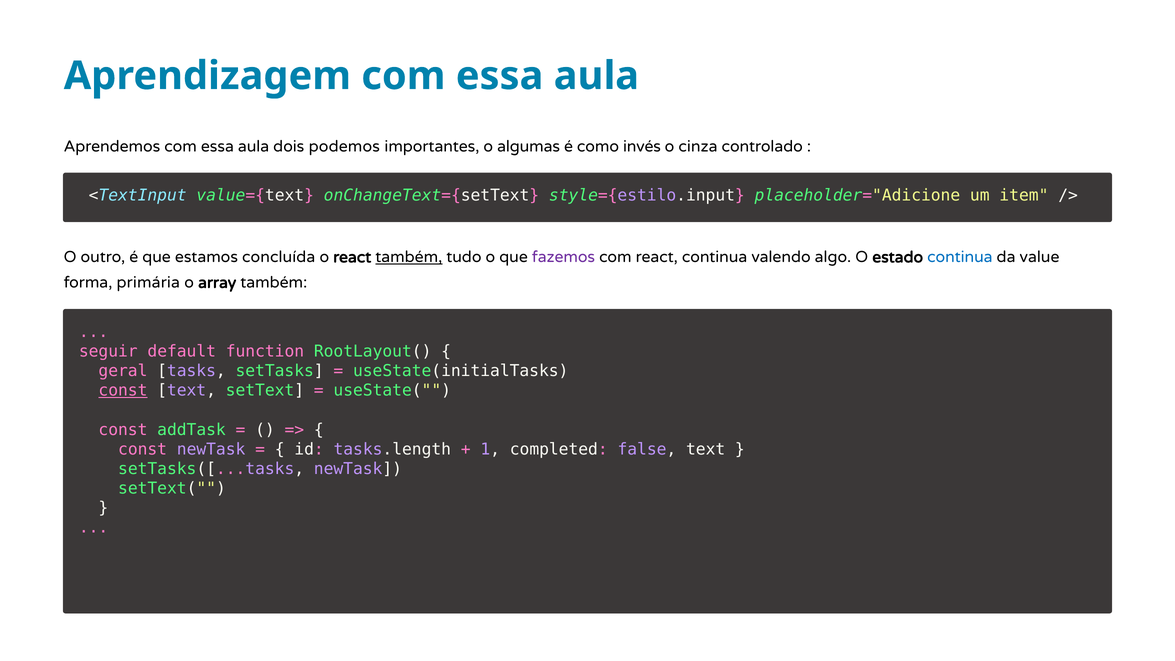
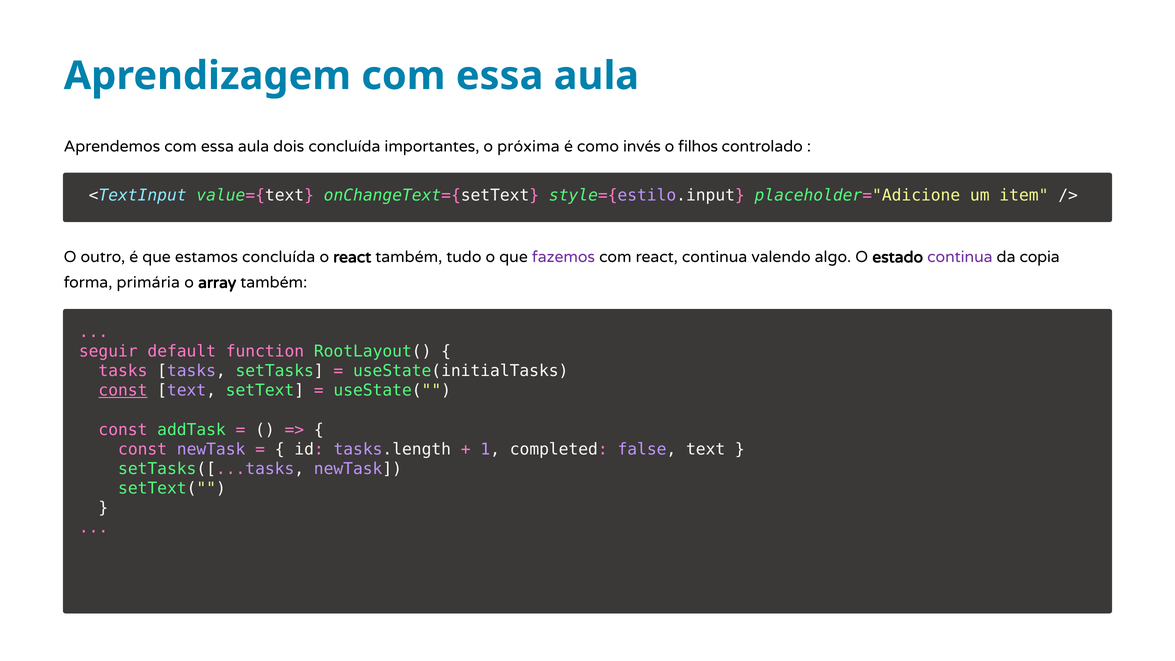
dois podemos: podemos -> concluída (344, 146)
algumas: algumas -> próxima (528, 146)
cinza: cinza -> filhos (698, 146)
também underline: present -> none (409, 257)
continua colour: blue -> purple (960, 257)
value: value -> copia (1040, 257)
geral: geral -> tasks (123, 371)
